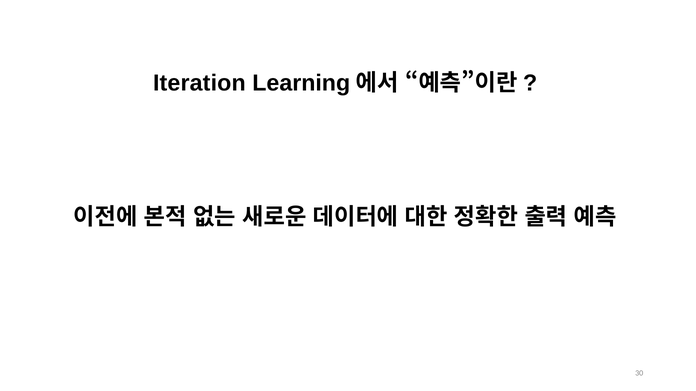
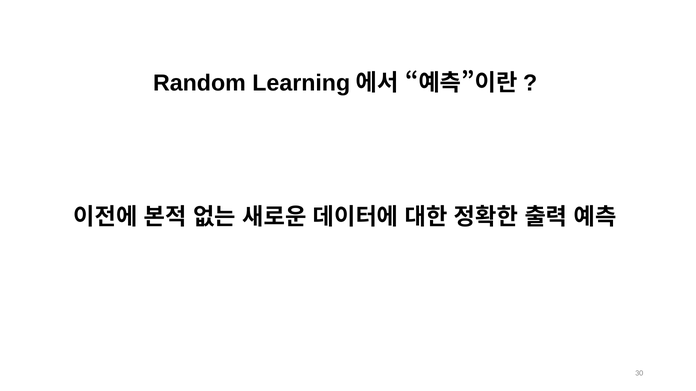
Iteration: Iteration -> Random (199, 83)
